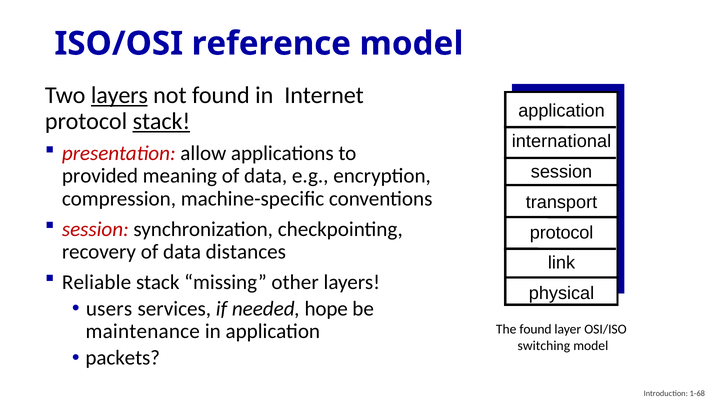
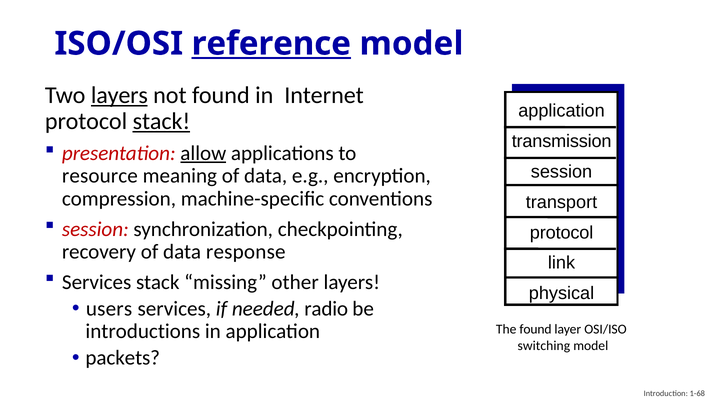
reference underline: none -> present (271, 44)
international: international -> transmission (562, 141)
allow underline: none -> present (203, 153)
provided: provided -> resource (100, 176)
distances: distances -> response (246, 252)
Reliable: Reliable -> Services (97, 282)
hope: hope -> radio (326, 309)
maintenance: maintenance -> introductions (143, 332)
